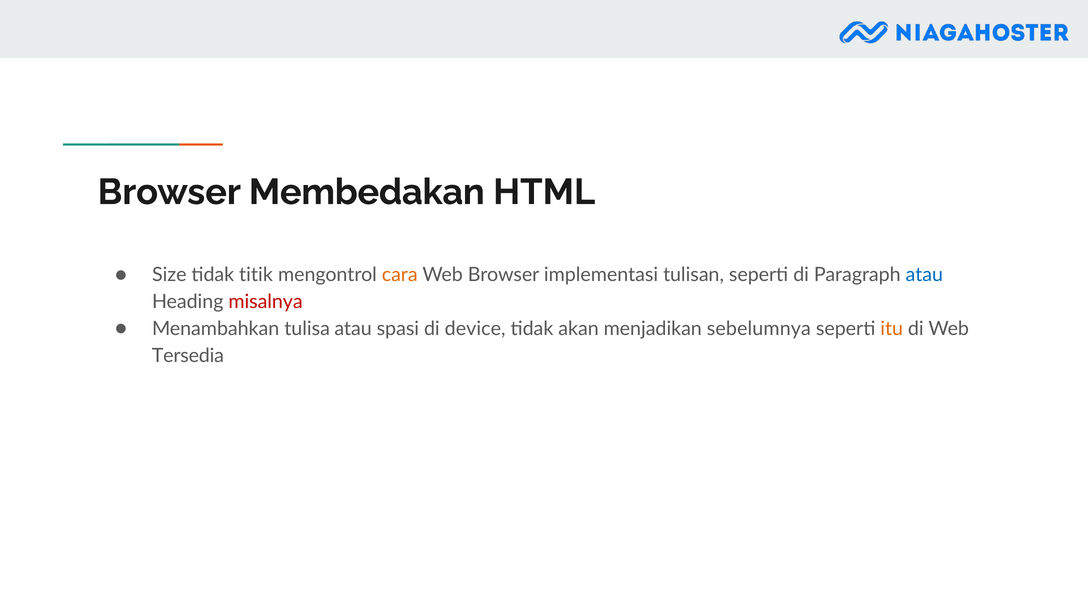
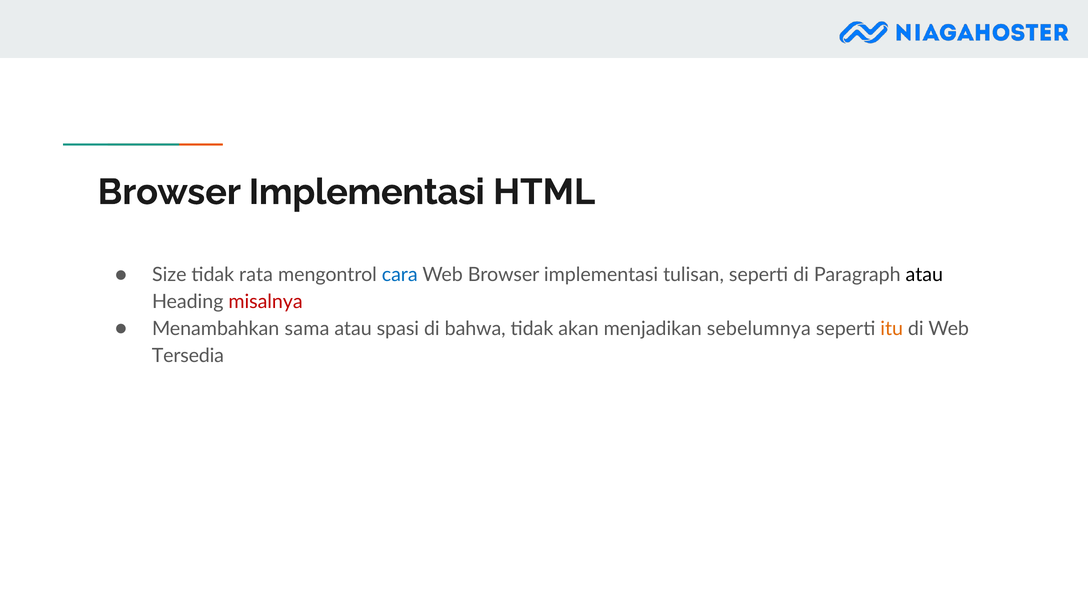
Membedakan: Membedakan -> Implementasi (367, 192)
titik: titik -> rata (256, 275)
cara colour: orange -> blue (400, 275)
atau colour: blue -> black (924, 275)
tulisa: tulisa -> sama (307, 329)
device: device -> bahwa (475, 329)
